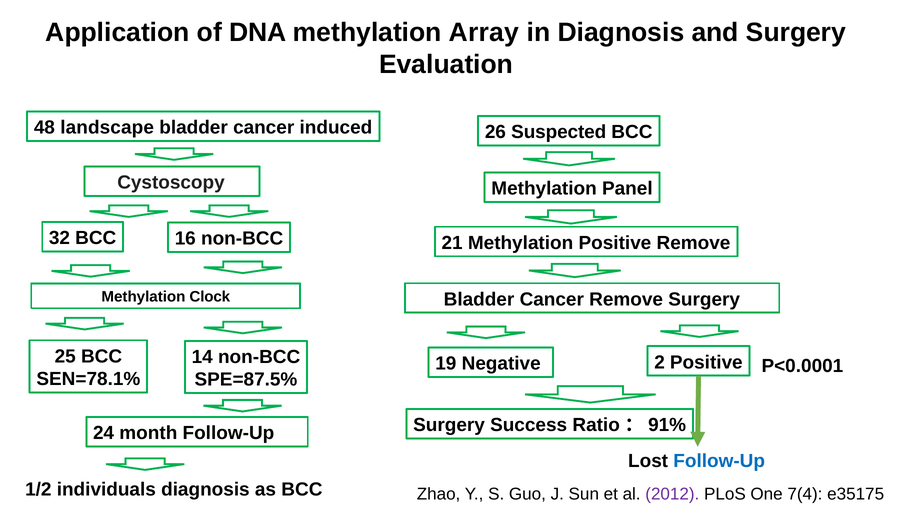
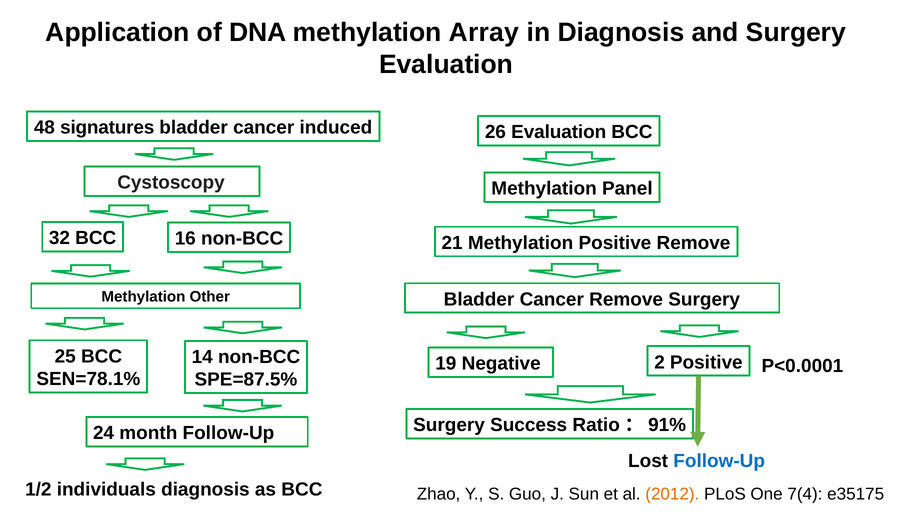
landscape: landscape -> signatures (107, 127)
26 Suspected: Suspected -> Evaluation (559, 132)
Clock: Clock -> Other (210, 297)
2012 colour: purple -> orange (672, 494)
